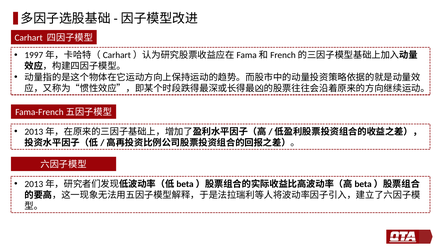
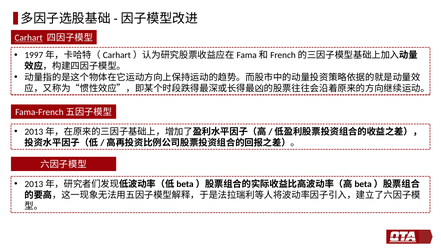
Carhart underline: none -> present (29, 38)
